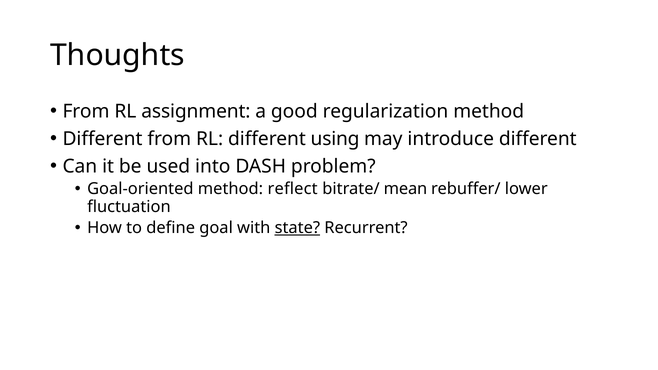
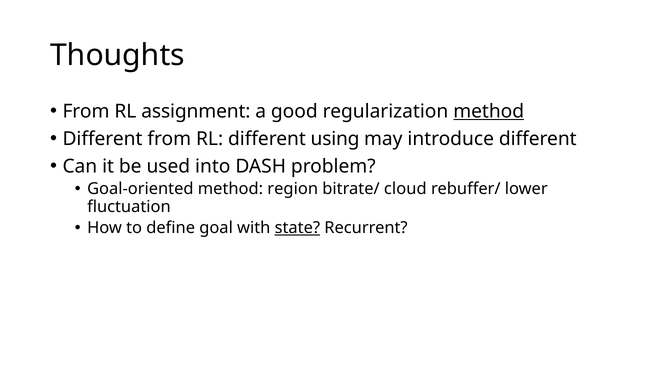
method underline: none -> present (489, 111)
reflect: reflect -> region (293, 189)
mean: mean -> cloud (405, 189)
